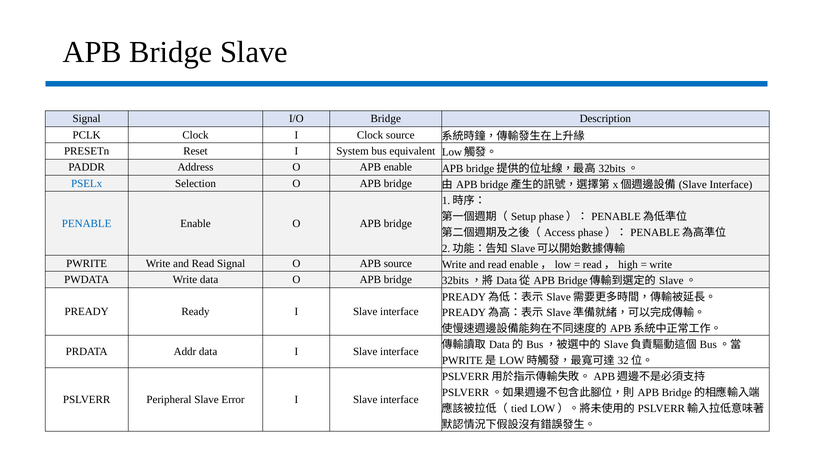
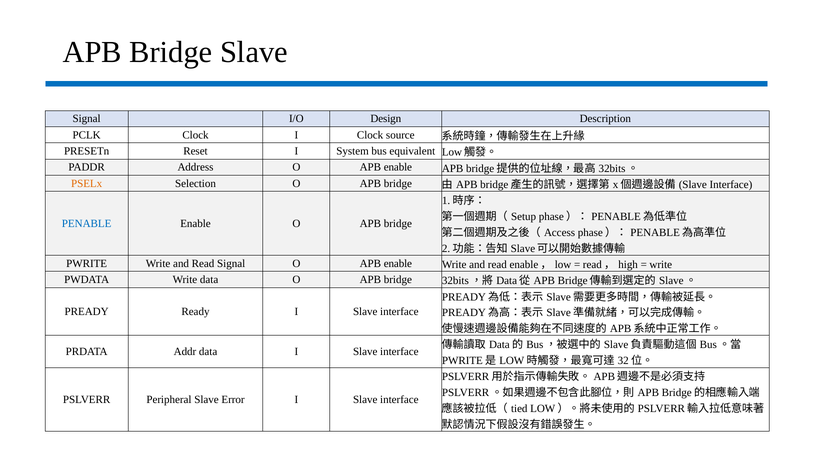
I/O Bridge: Bridge -> Design (386, 119)
PSELx colour: blue -> orange (87, 183)
Signal O APB source: source -> enable (398, 263)
